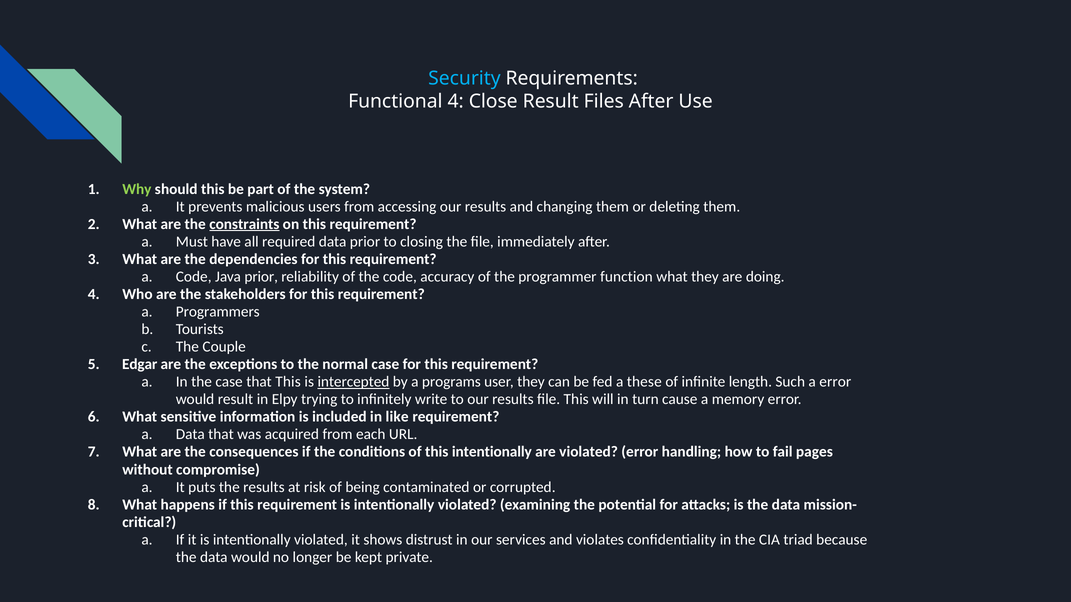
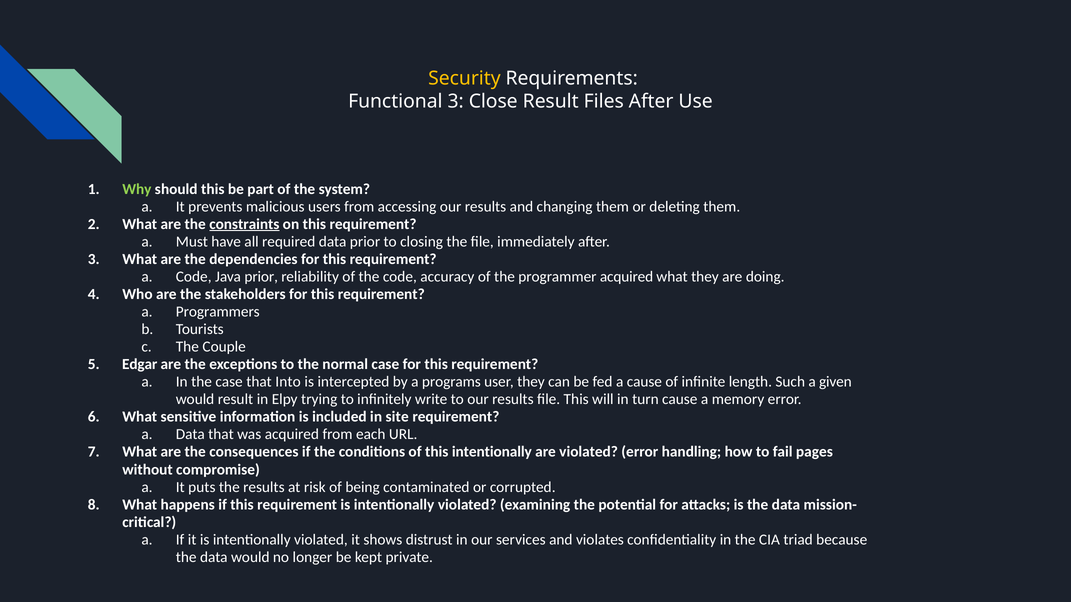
Security colour: light blue -> yellow (464, 78)
Functional 4: 4 -> 3 (456, 102)
programmer function: function -> acquired (627, 277)
that This: This -> Into (288, 382)
intercepted underline: present -> none (353, 382)
a these: these -> cause (644, 382)
a error: error -> given (835, 382)
like: like -> site (397, 417)
